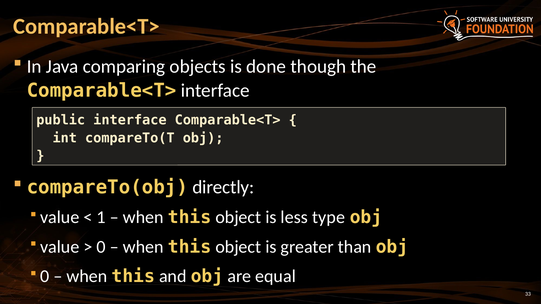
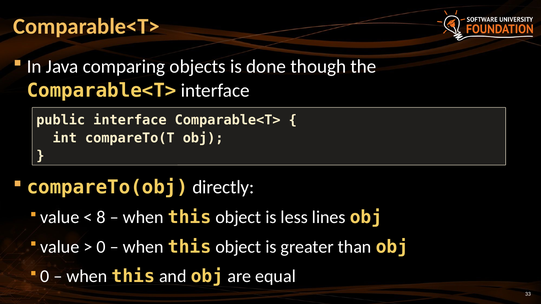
1: 1 -> 8 (101, 218)
type: type -> lines (329, 218)
